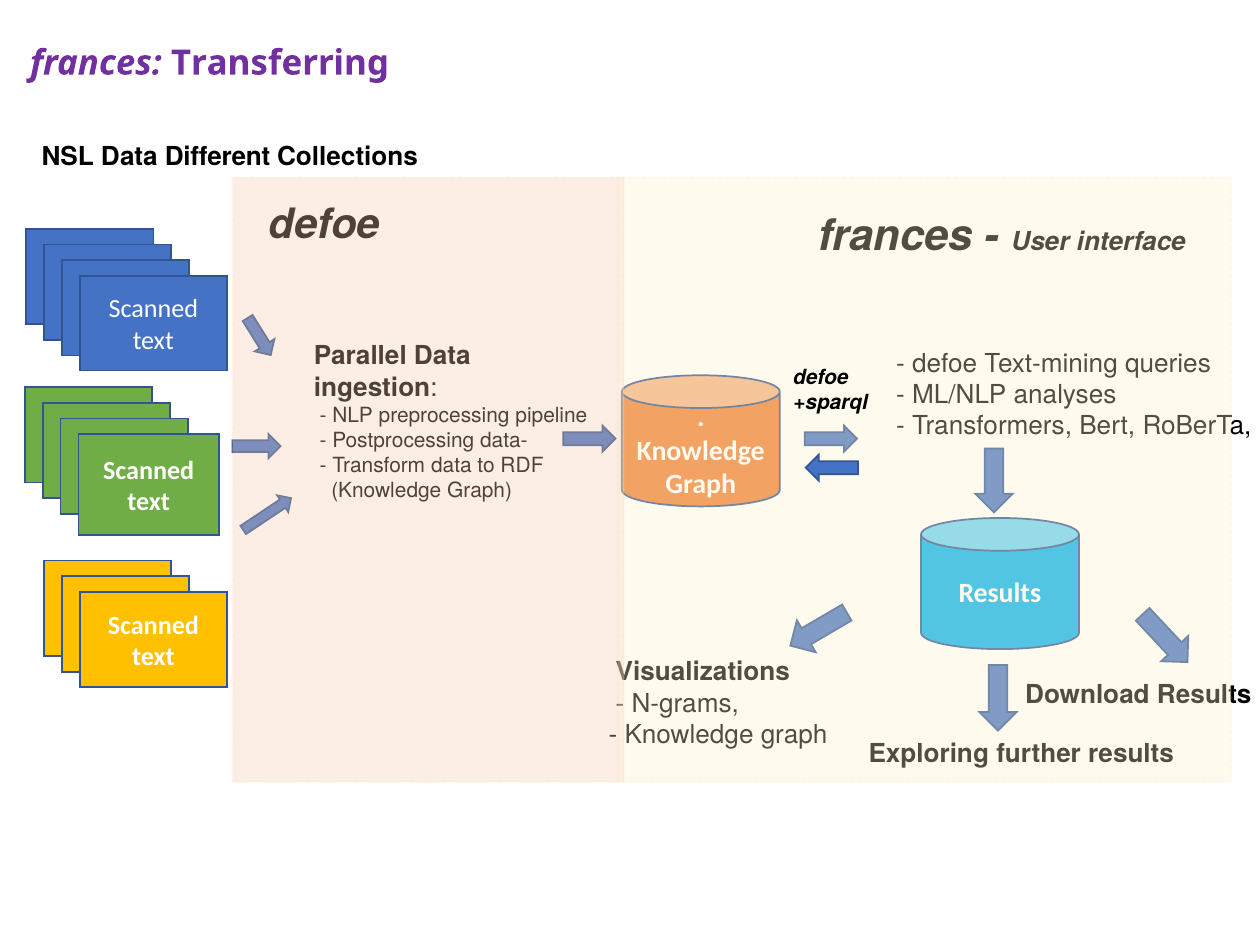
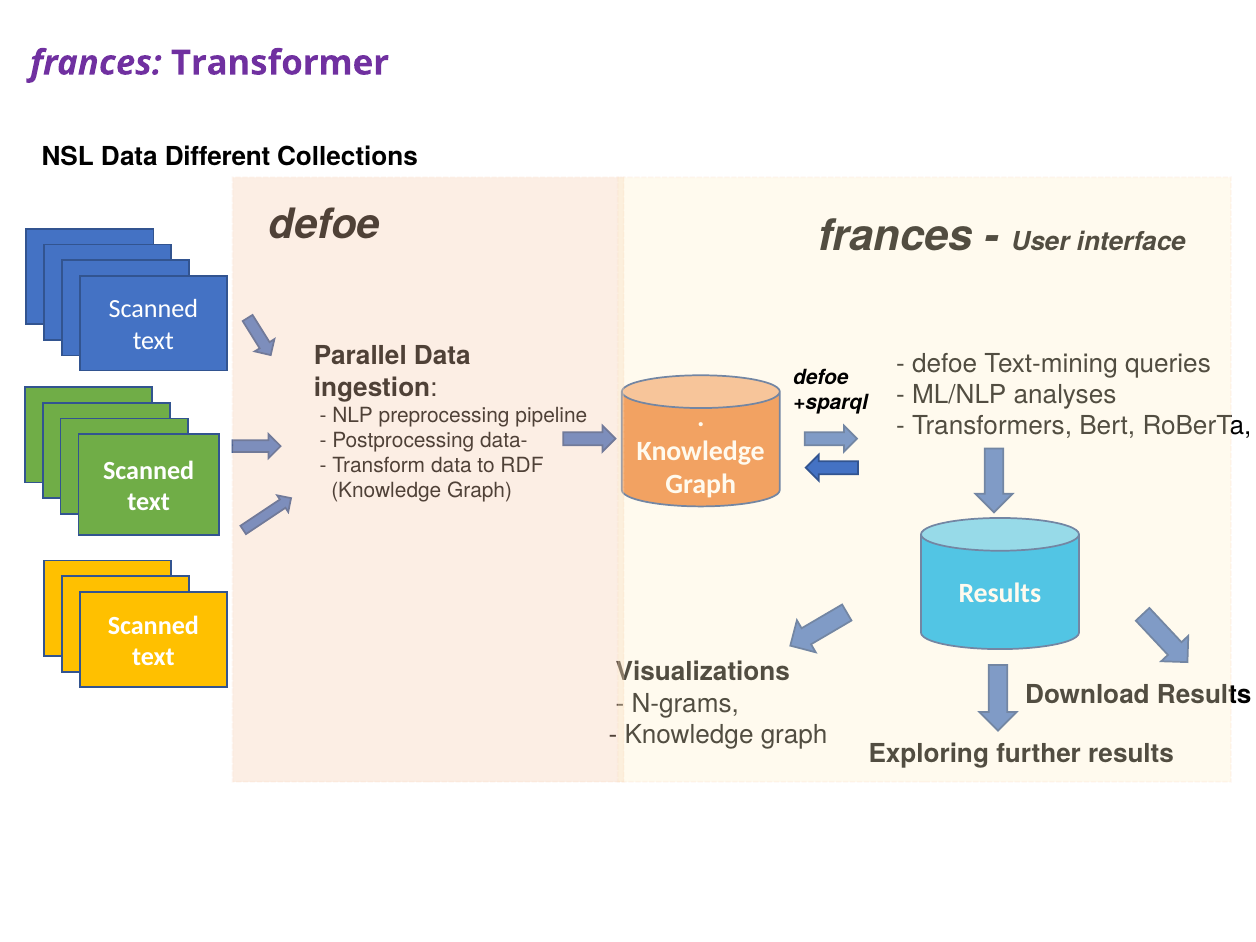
Transferring: Transferring -> Transformer (280, 63)
